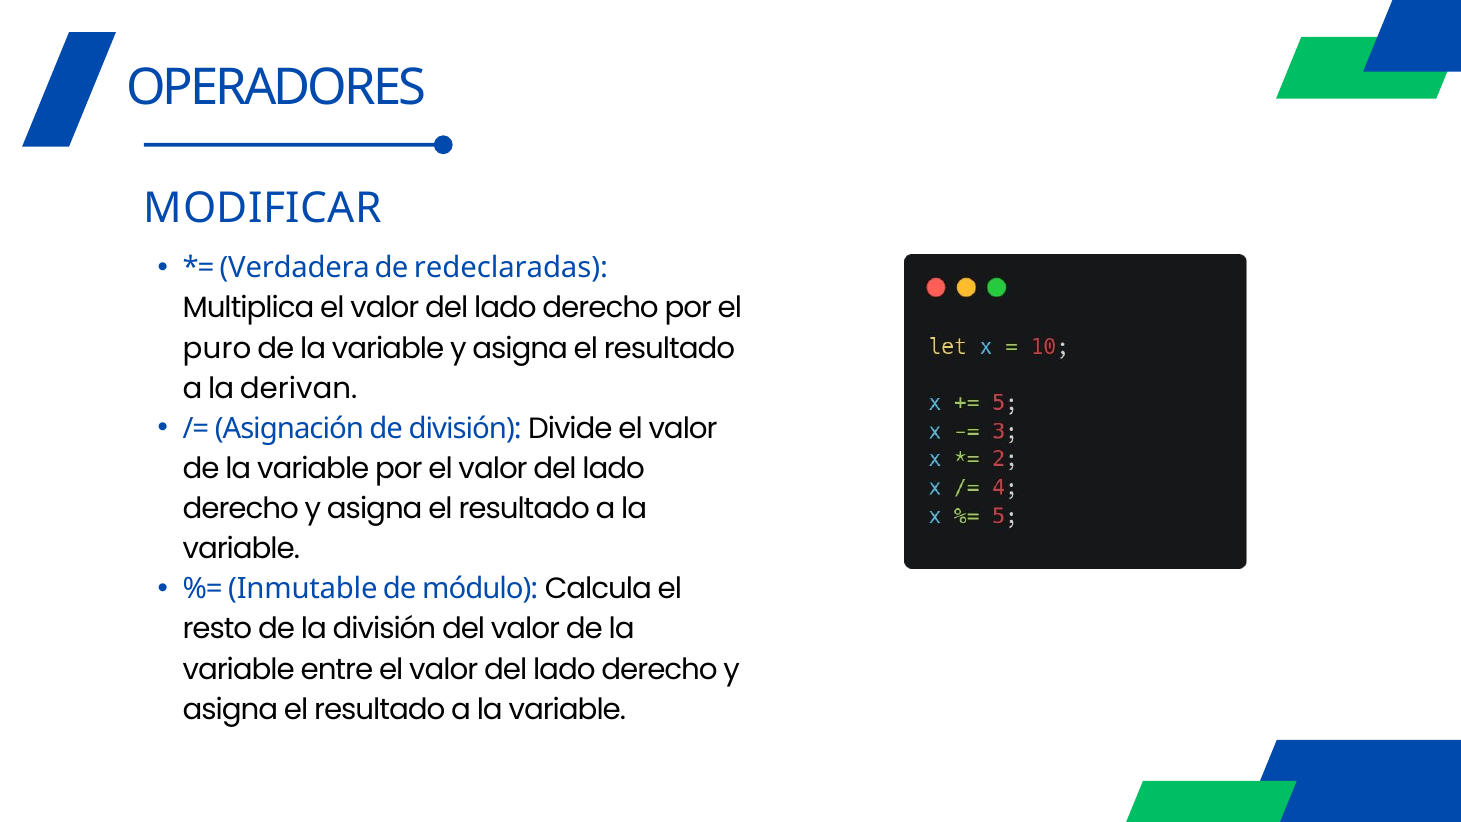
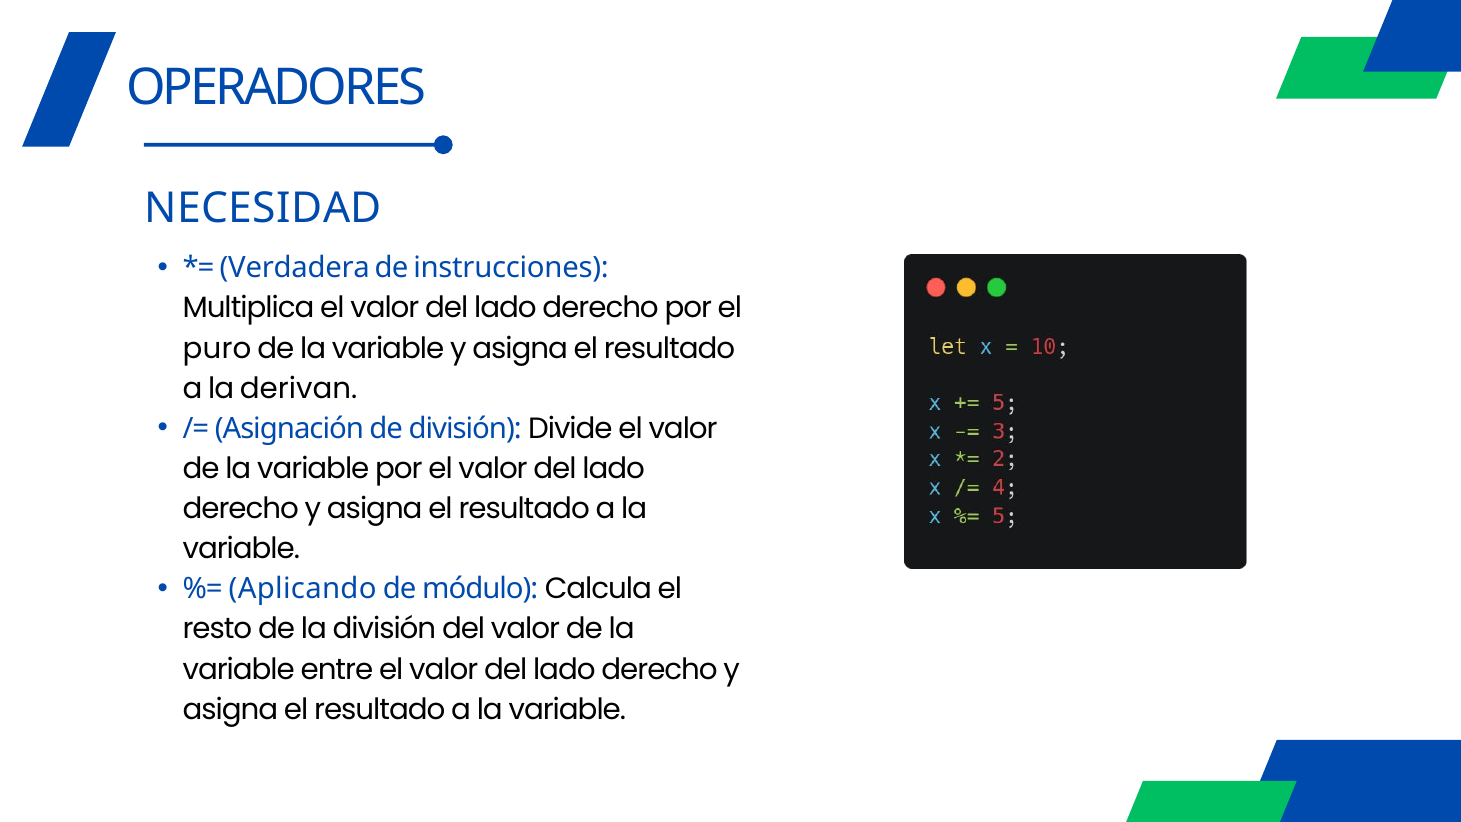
MODIFICAR: MODIFICAR -> NECESIDAD (263, 208)
redeclaradas: redeclaradas -> instrucciones (511, 268)
Inmutable: Inmutable -> Aplicando (303, 589)
